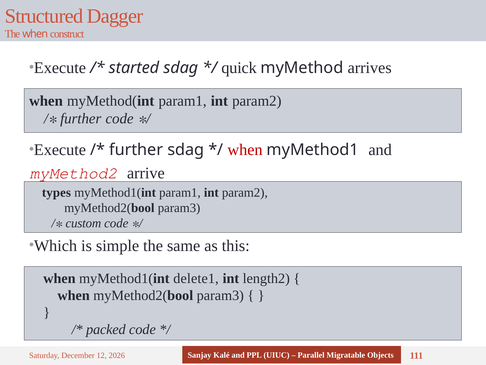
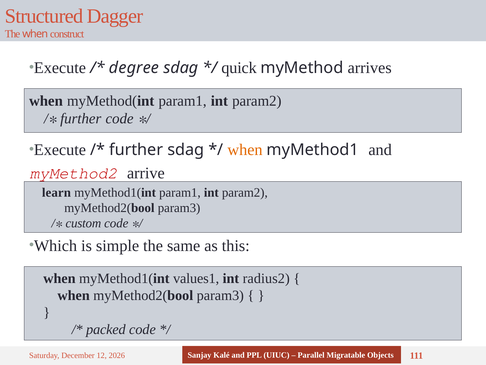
started: started -> degree (134, 68)
when colour: red -> orange (245, 150)
types: types -> learn (56, 192)
delete1: delete1 -> values1 (196, 278)
length2: length2 -> radius2 (266, 278)
